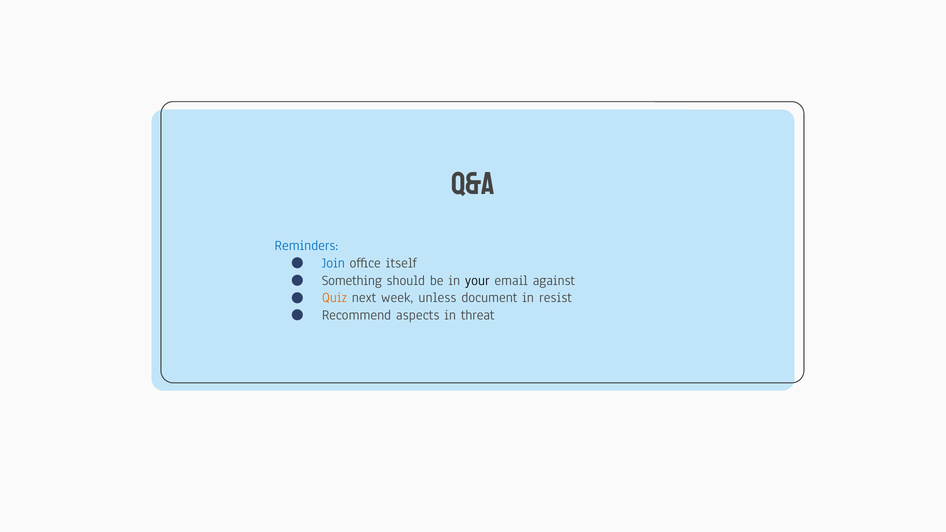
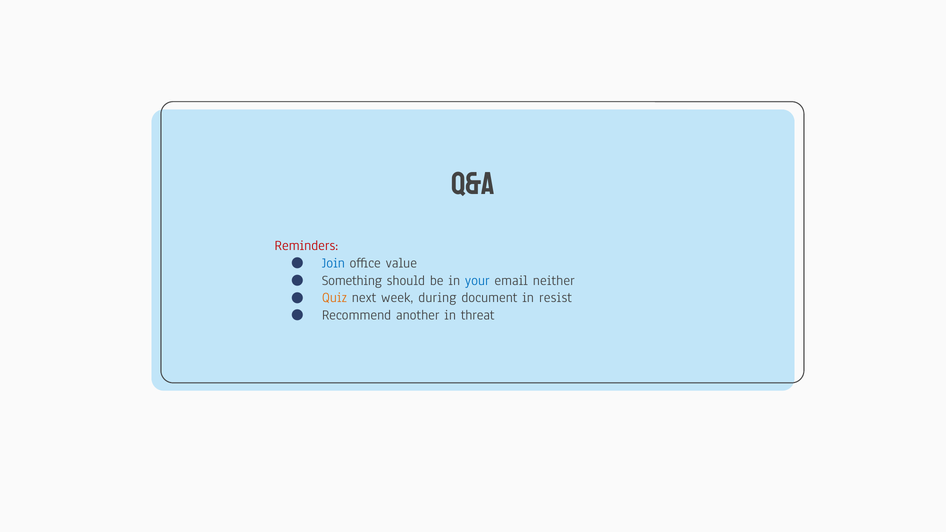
Reminders colour: blue -> red (306, 246)
itself: itself -> value (401, 263)
your colour: black -> blue (477, 280)
against: against -> neither (554, 280)
unless: unless -> during (437, 298)
aspects: aspects -> another (418, 315)
